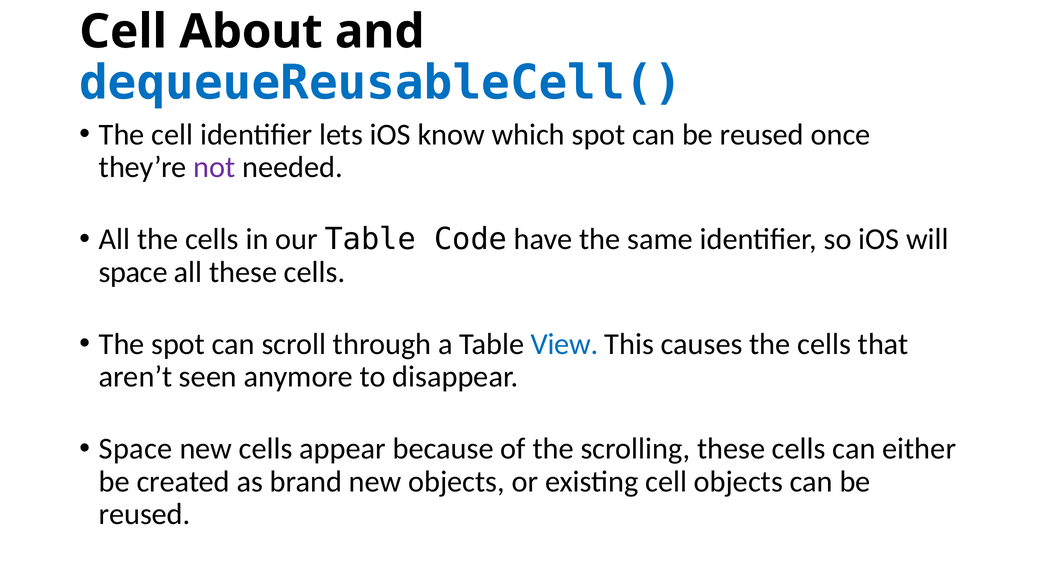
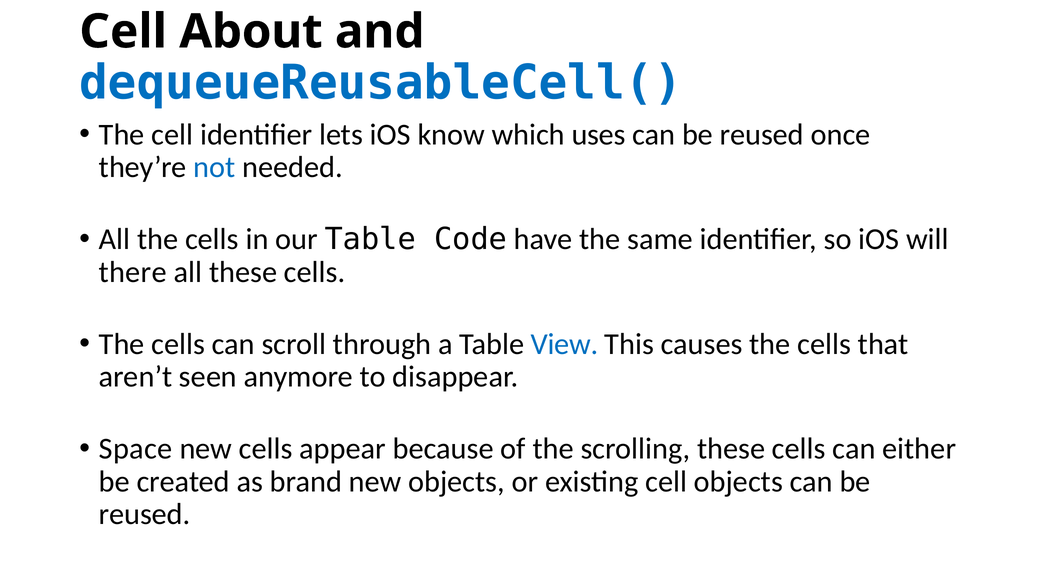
which spot: spot -> uses (599, 134)
not colour: purple -> blue (214, 167)
space: space -> there (133, 272)
spot: spot -> cells (178, 344)
